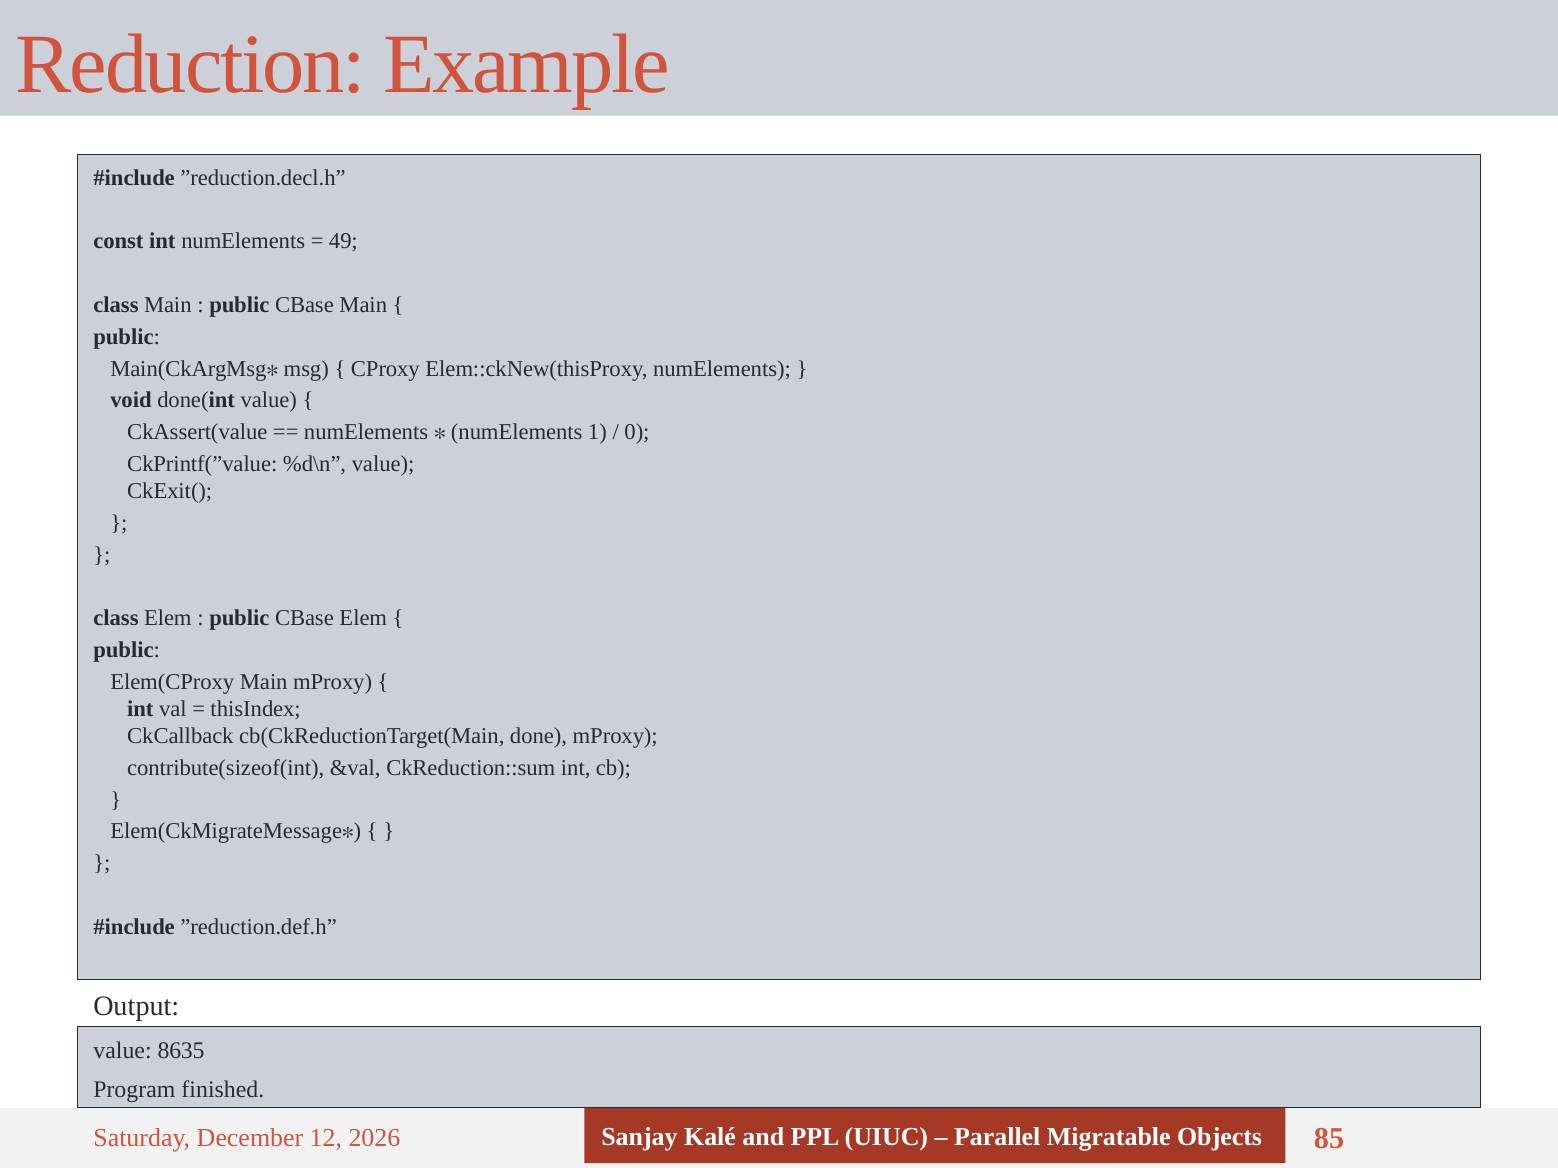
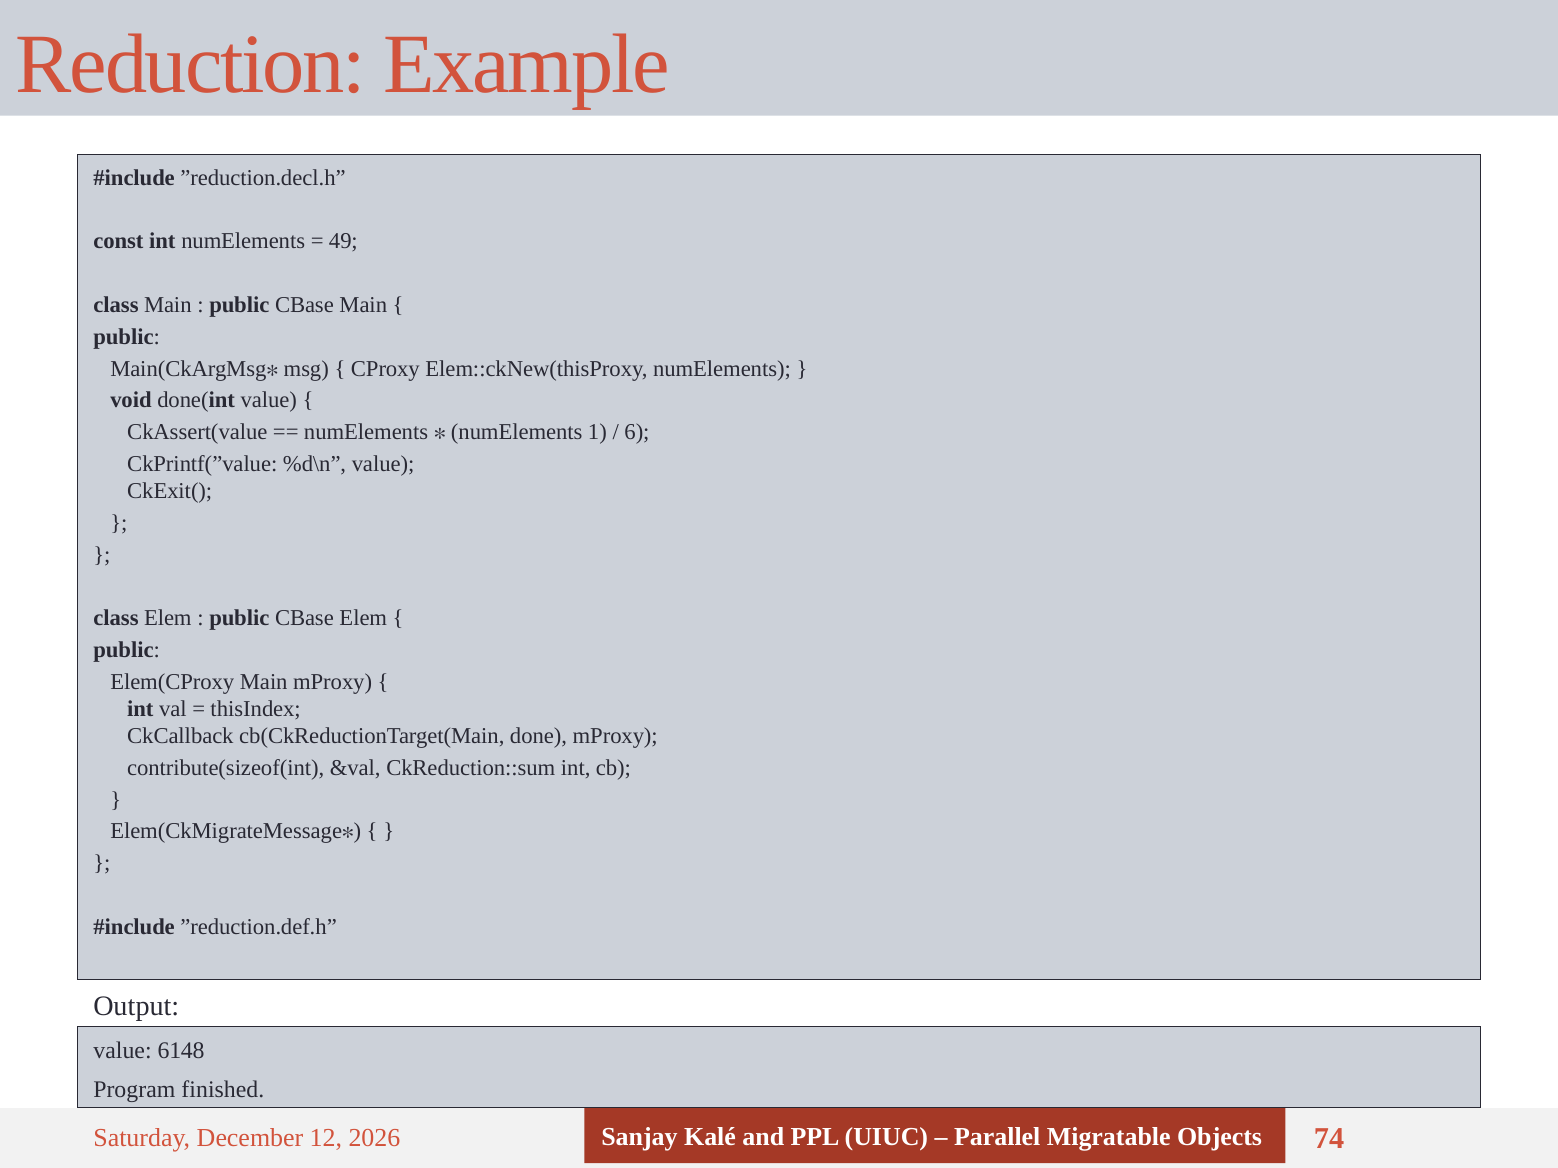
0: 0 -> 6 (637, 432)
8635: 8635 -> 6148 (181, 1051)
85: 85 -> 74 (1329, 1139)
